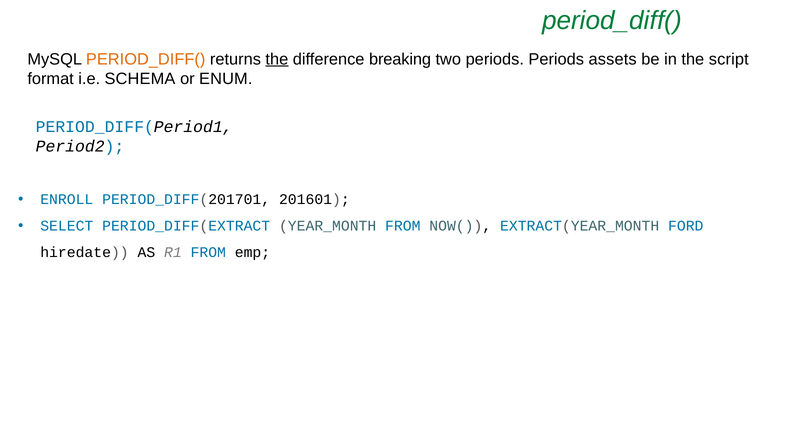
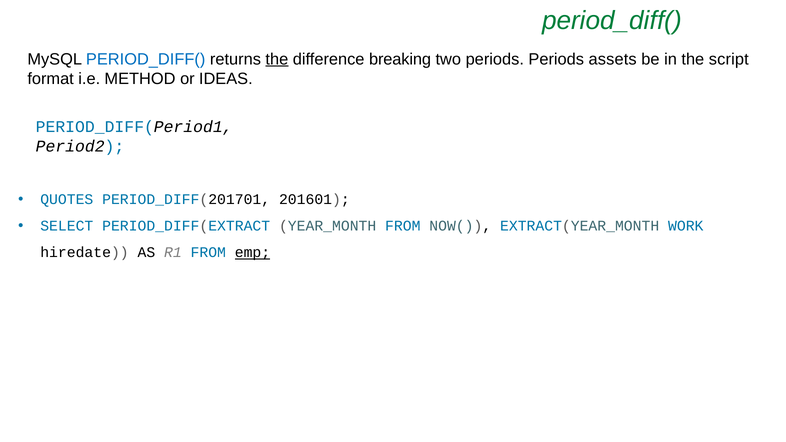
PERIOD_DIFF( colour: orange -> blue (146, 59)
SCHEMA: SCHEMA -> METHOD (140, 79)
ENUM: ENUM -> IDEAS (226, 79)
ENROLL: ENROLL -> QUOTES (67, 200)
FORD: FORD -> WORK (686, 226)
emp underline: none -> present (252, 253)
